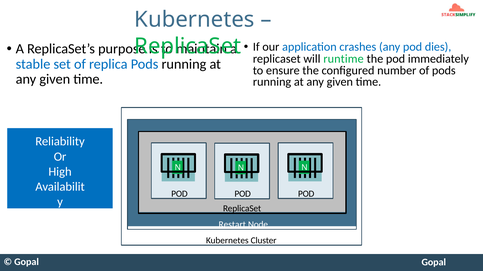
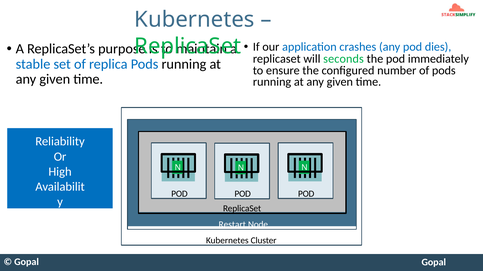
runtime: runtime -> seconds (344, 59)
